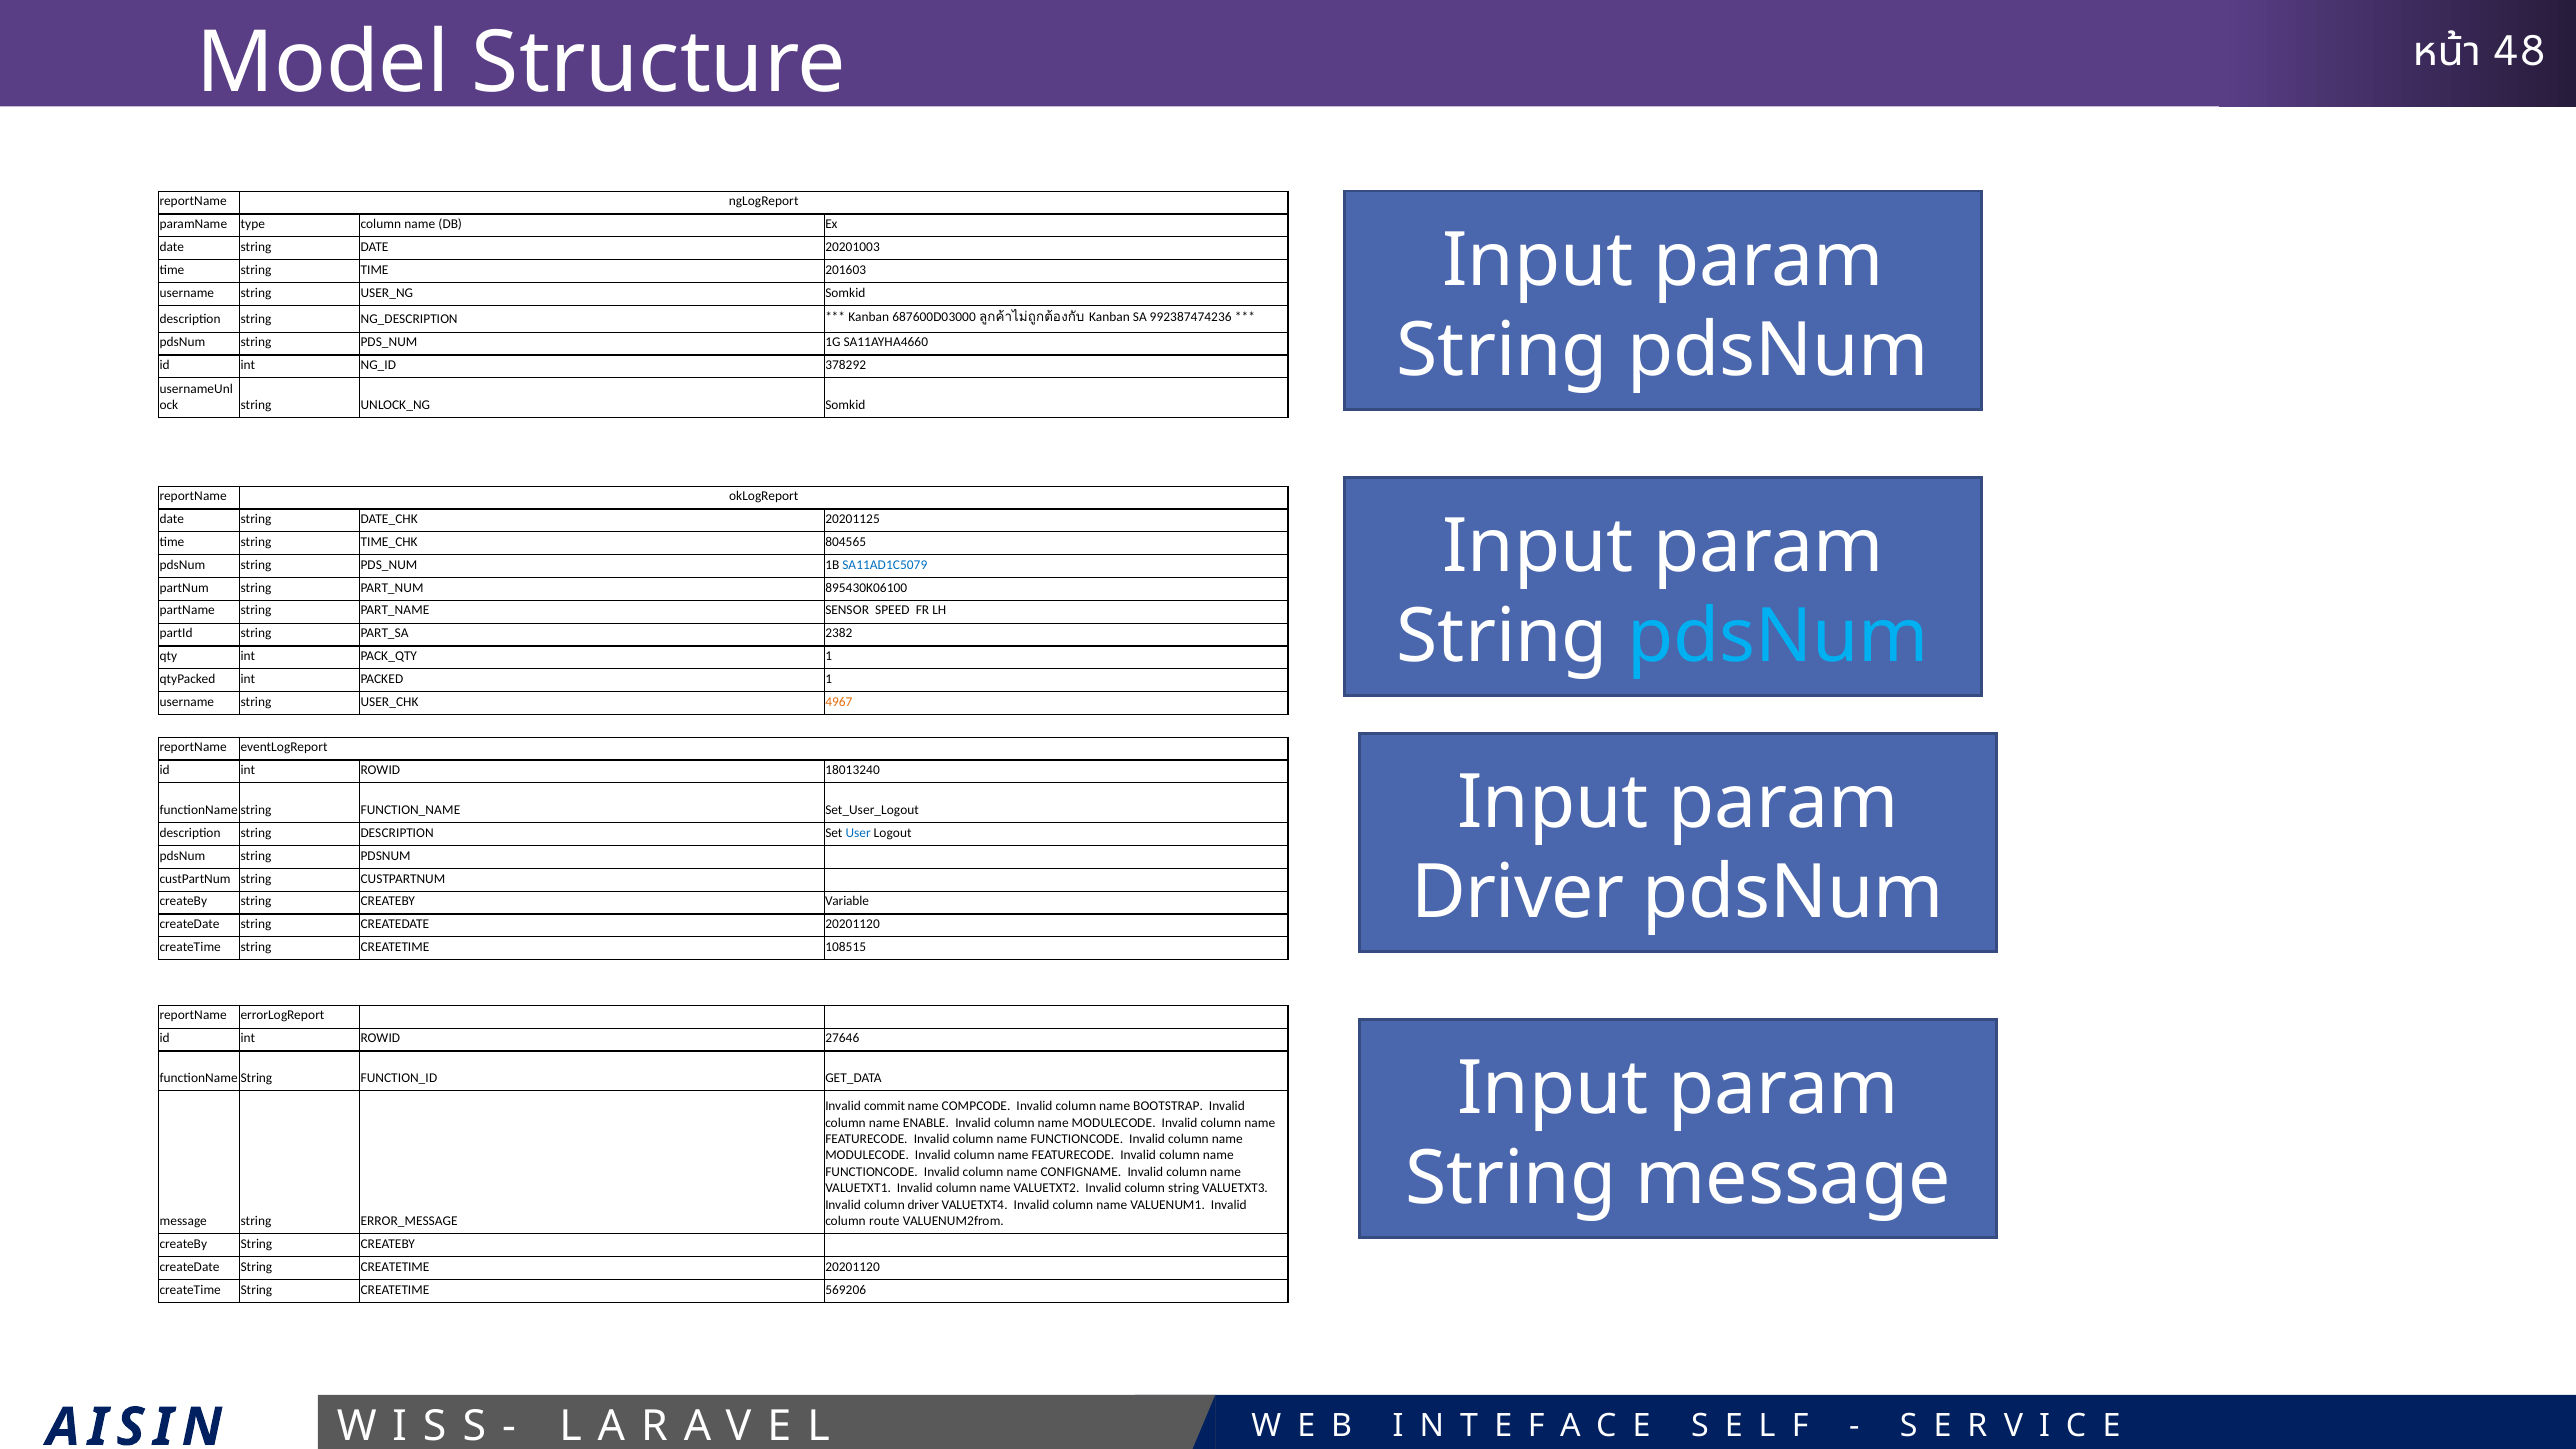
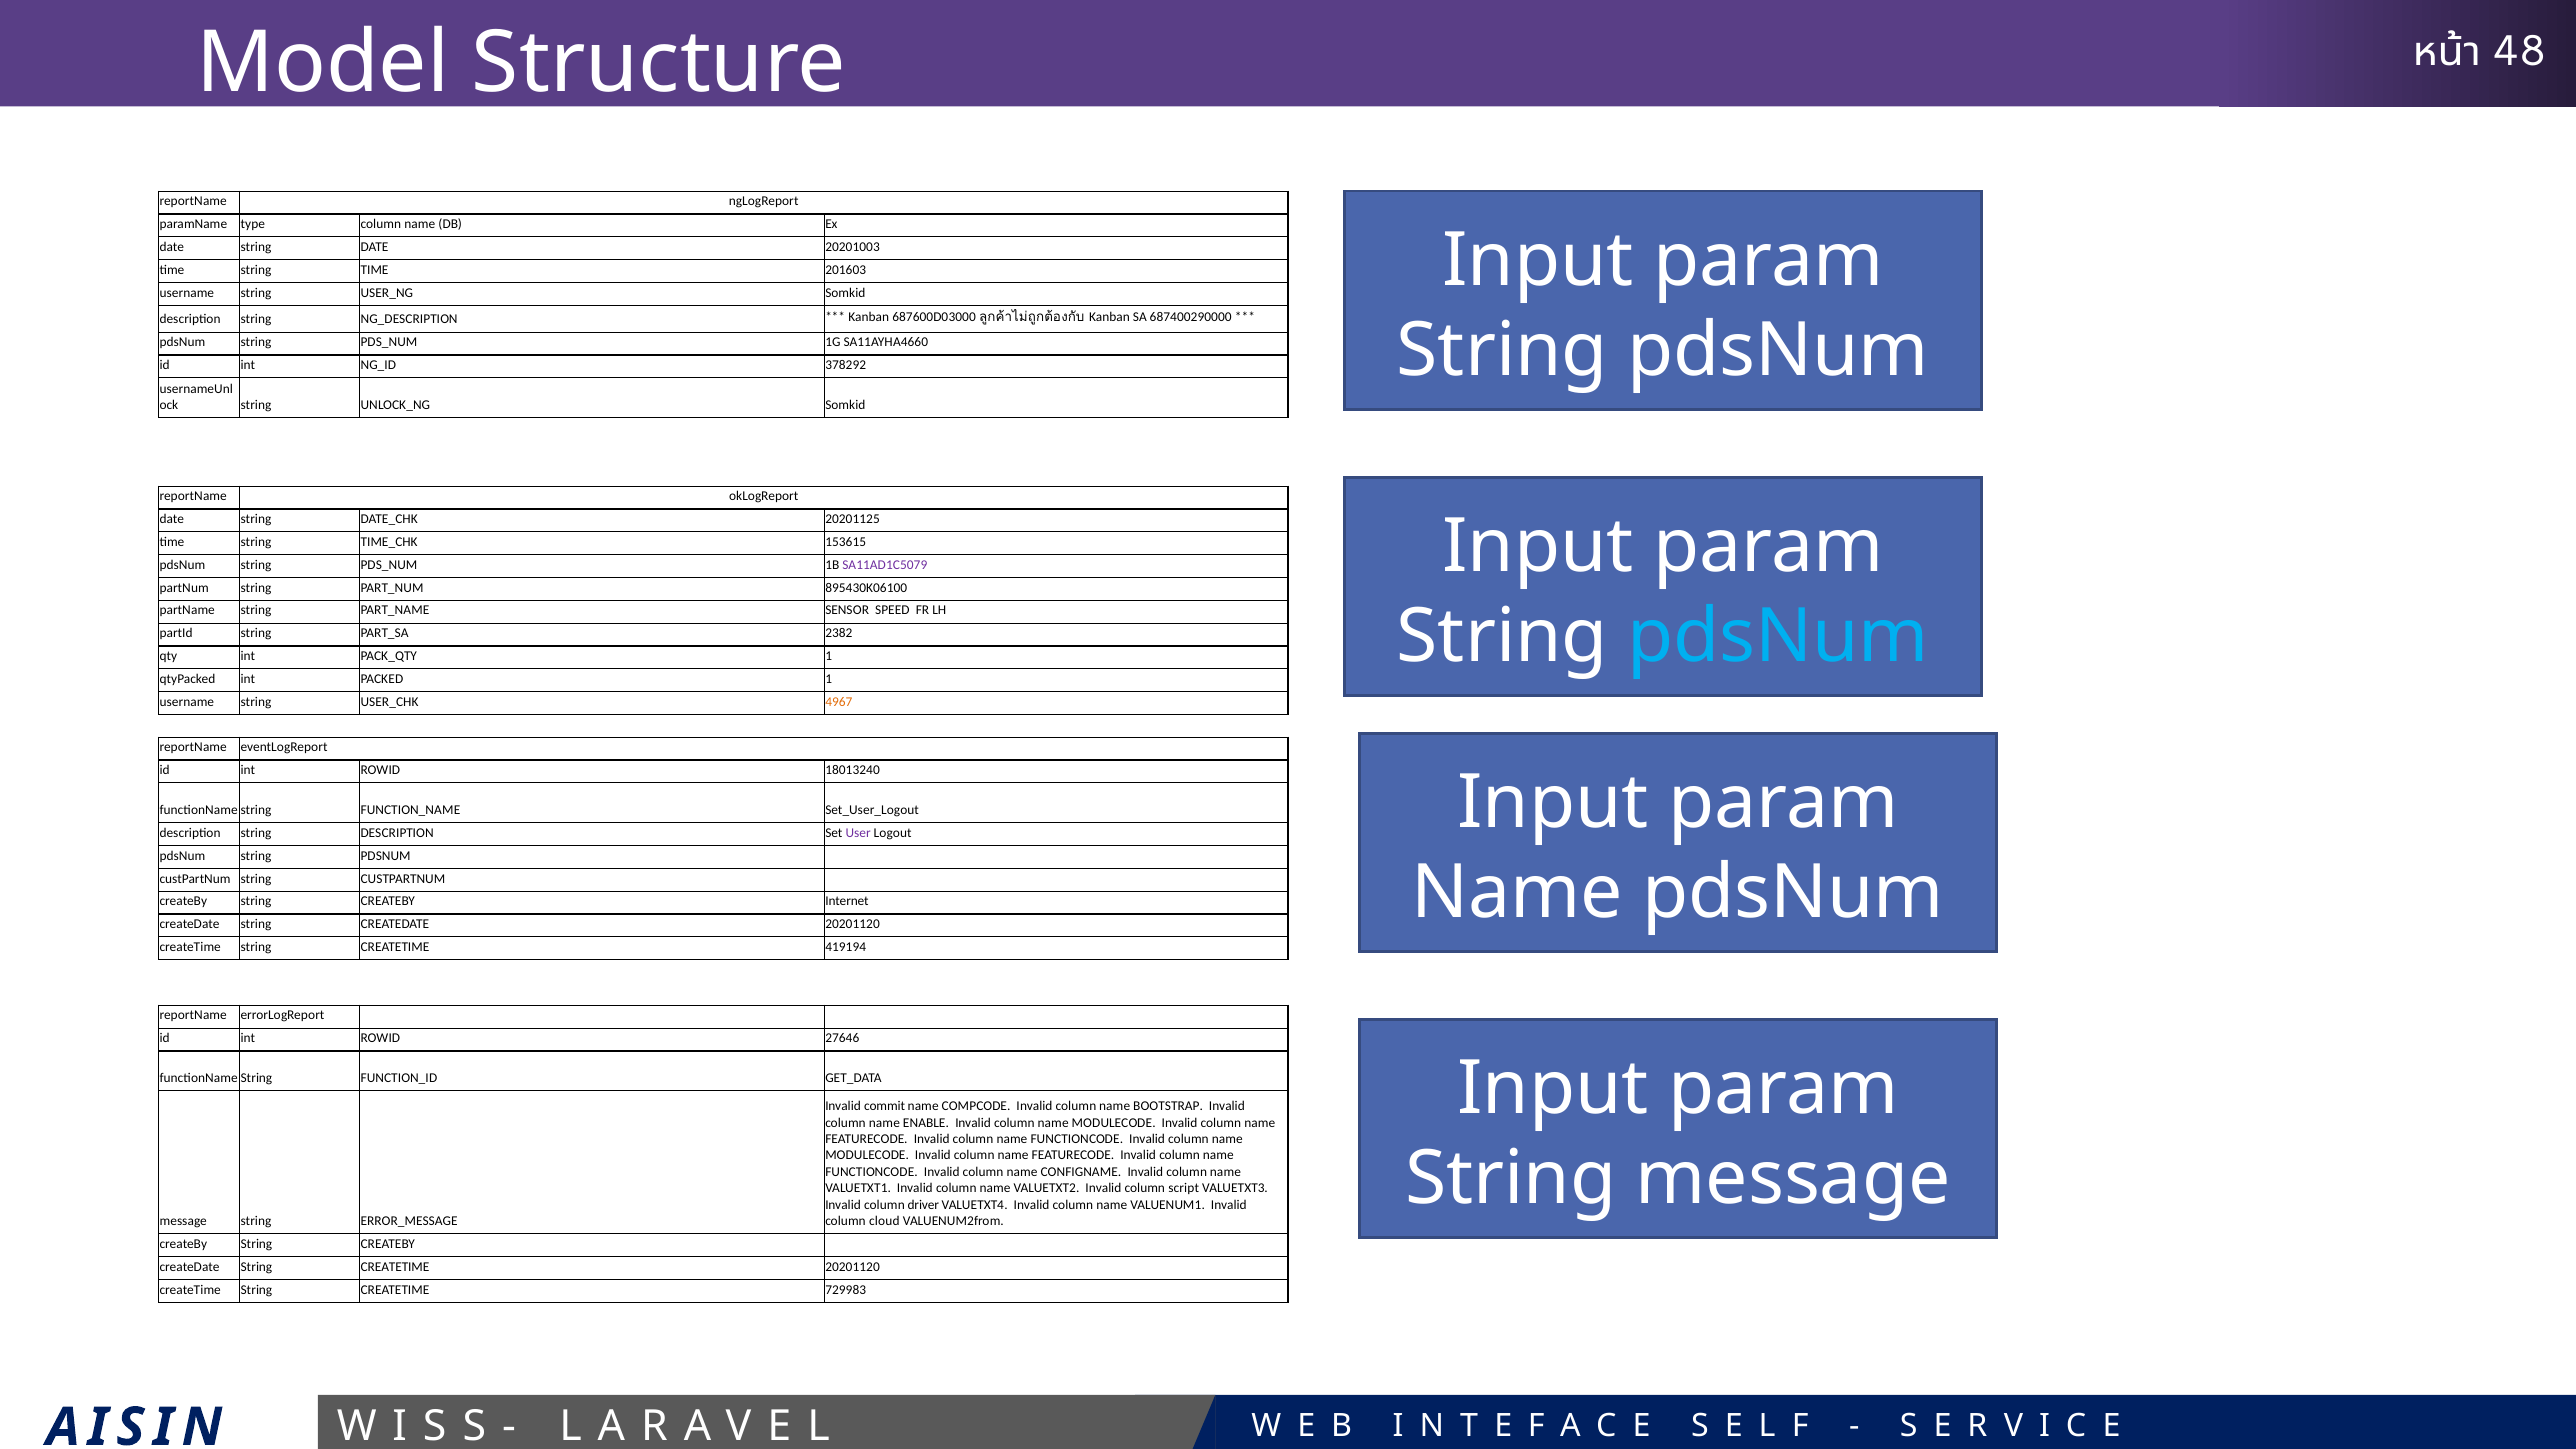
992387474236: 992387474236 -> 687400290000 (1191, 317)
804565: 804565 -> 153615 (846, 542)
SA11AD1C5079 colour: blue -> purple (885, 565)
User colour: blue -> purple (858, 833)
Driver: Driver -> Name (1517, 893)
Variable: Variable -> Internet (847, 901)
108515: 108515 -> 419194 (846, 947)
column string: string -> script (1184, 1188)
route: route -> cloud (884, 1221)
569206: 569206 -> 729983 (846, 1290)
